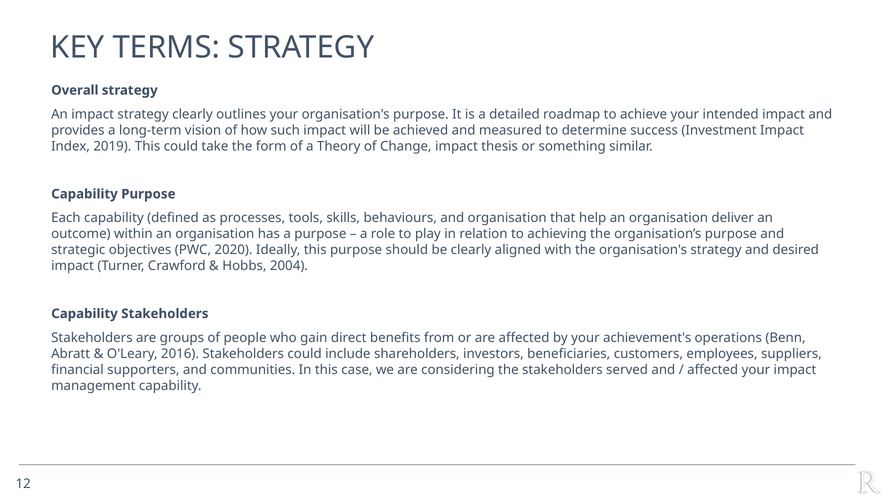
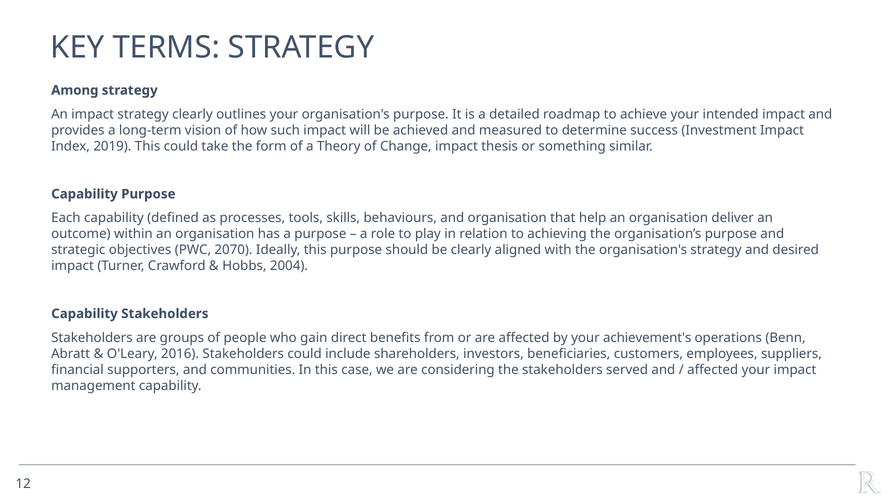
Overall: Overall -> Among (75, 90)
2020: 2020 -> 2070 (233, 250)
